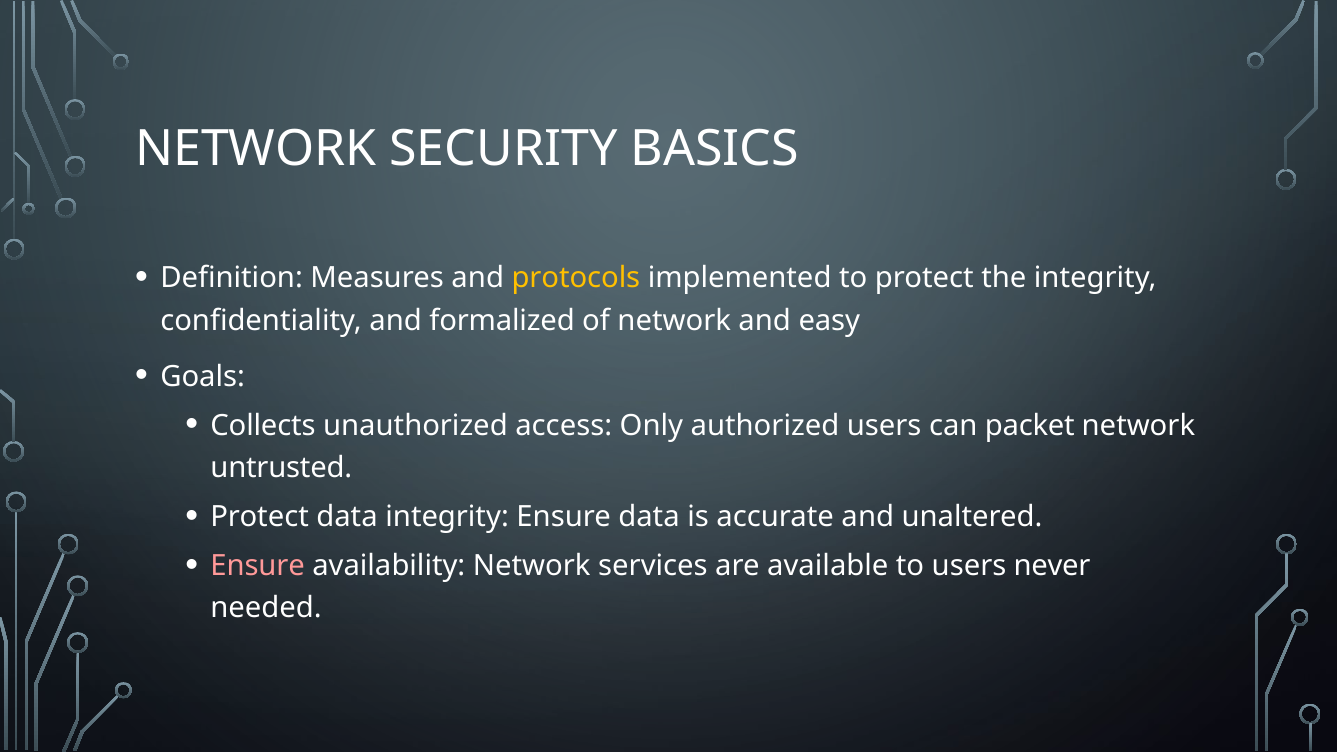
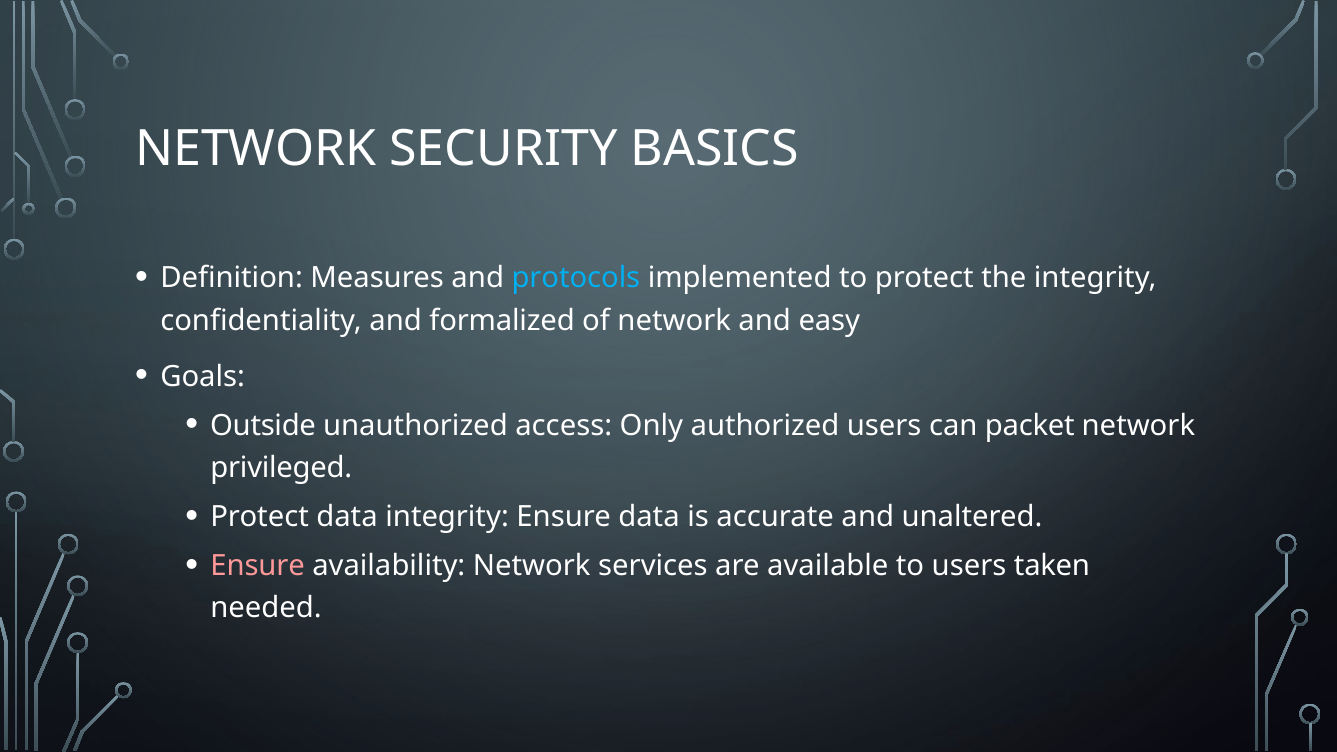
protocols colour: yellow -> light blue (576, 278)
Collects: Collects -> Outside (263, 425)
untrusted: untrusted -> privileged (281, 468)
never: never -> taken (1052, 566)
